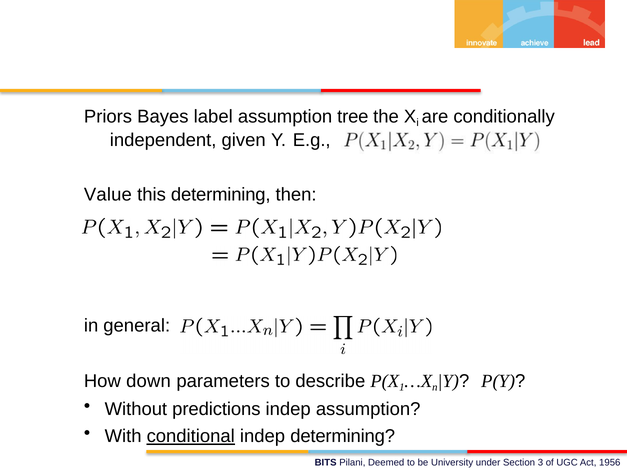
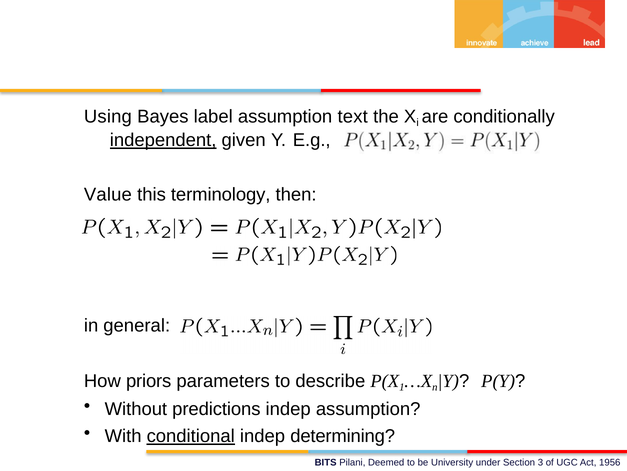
Priors: Priors -> Using (108, 116)
tree: tree -> text (353, 116)
independent underline: none -> present (163, 140)
this determining: determining -> terminology (221, 194)
down: down -> priors (149, 380)
